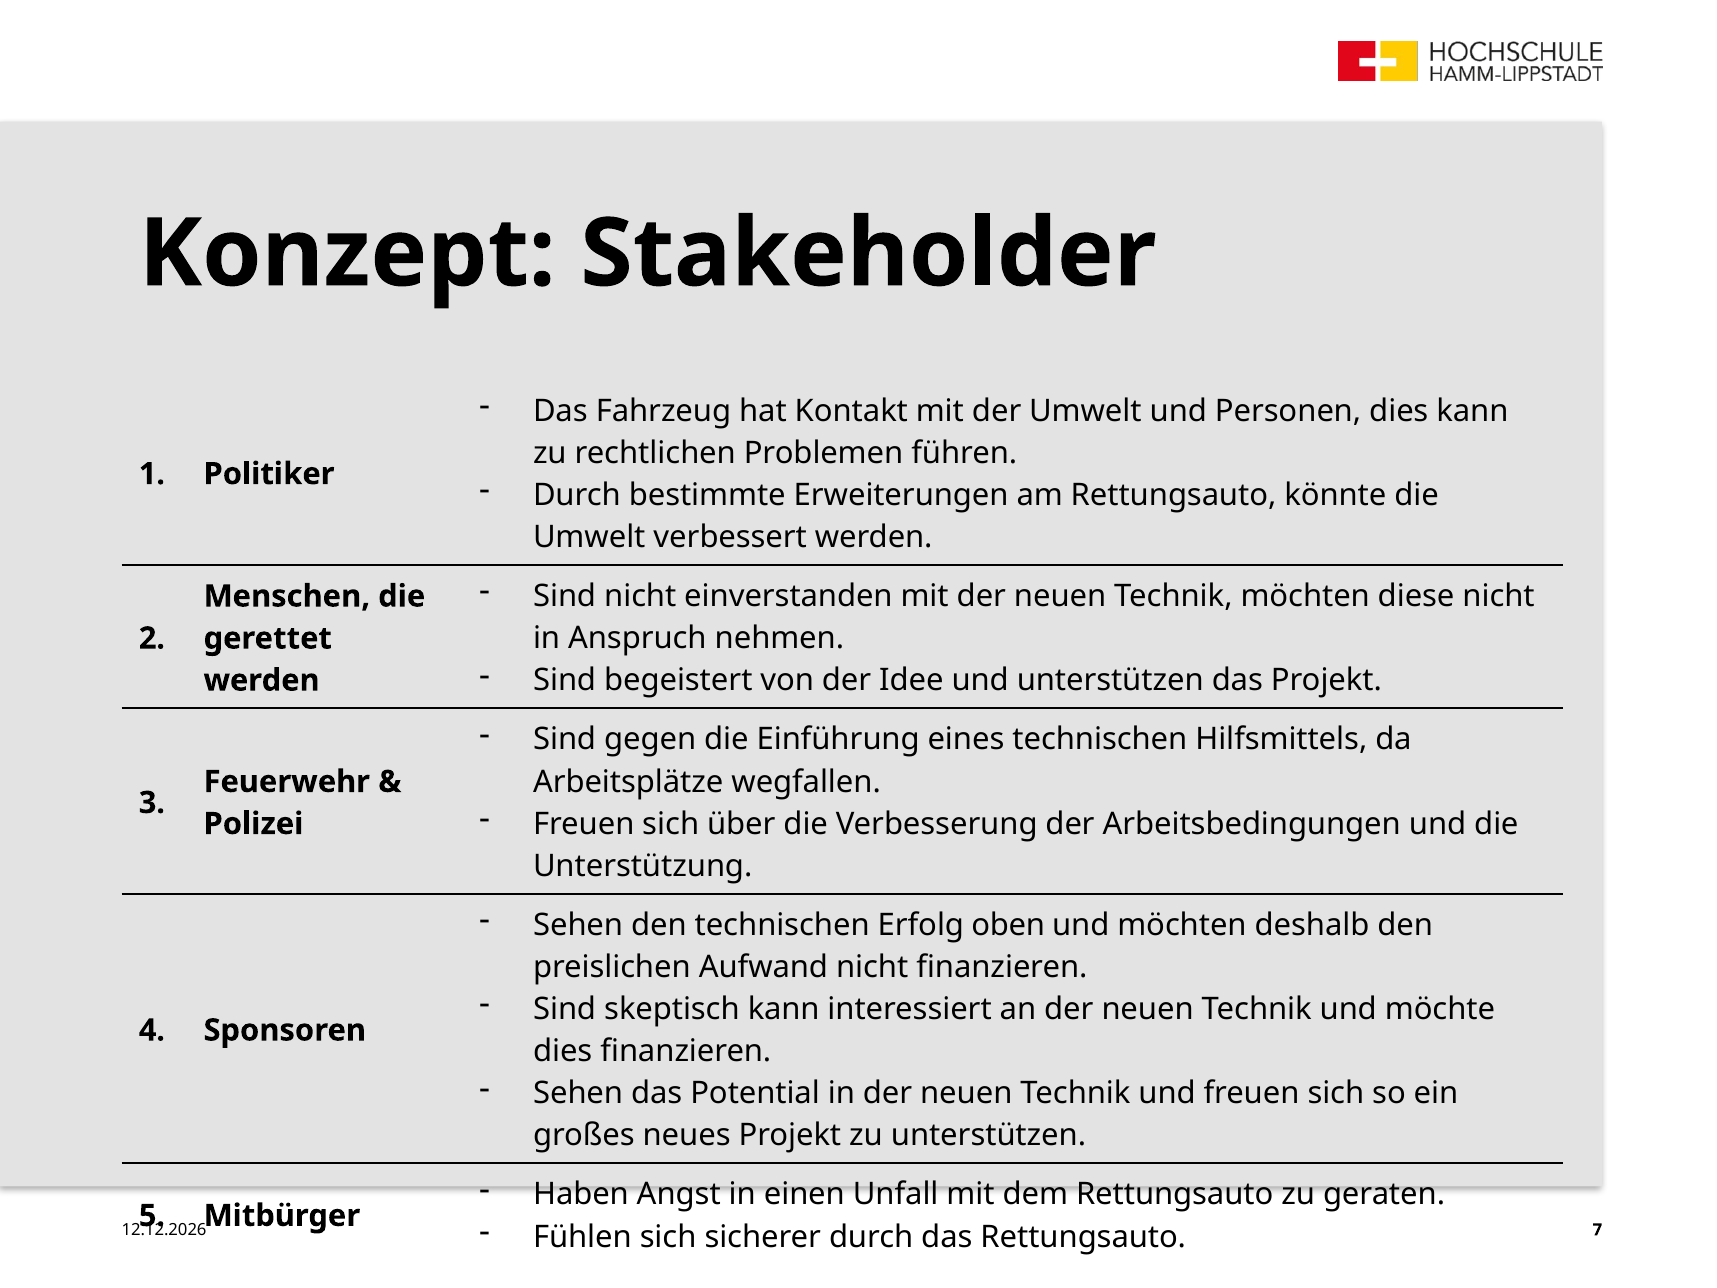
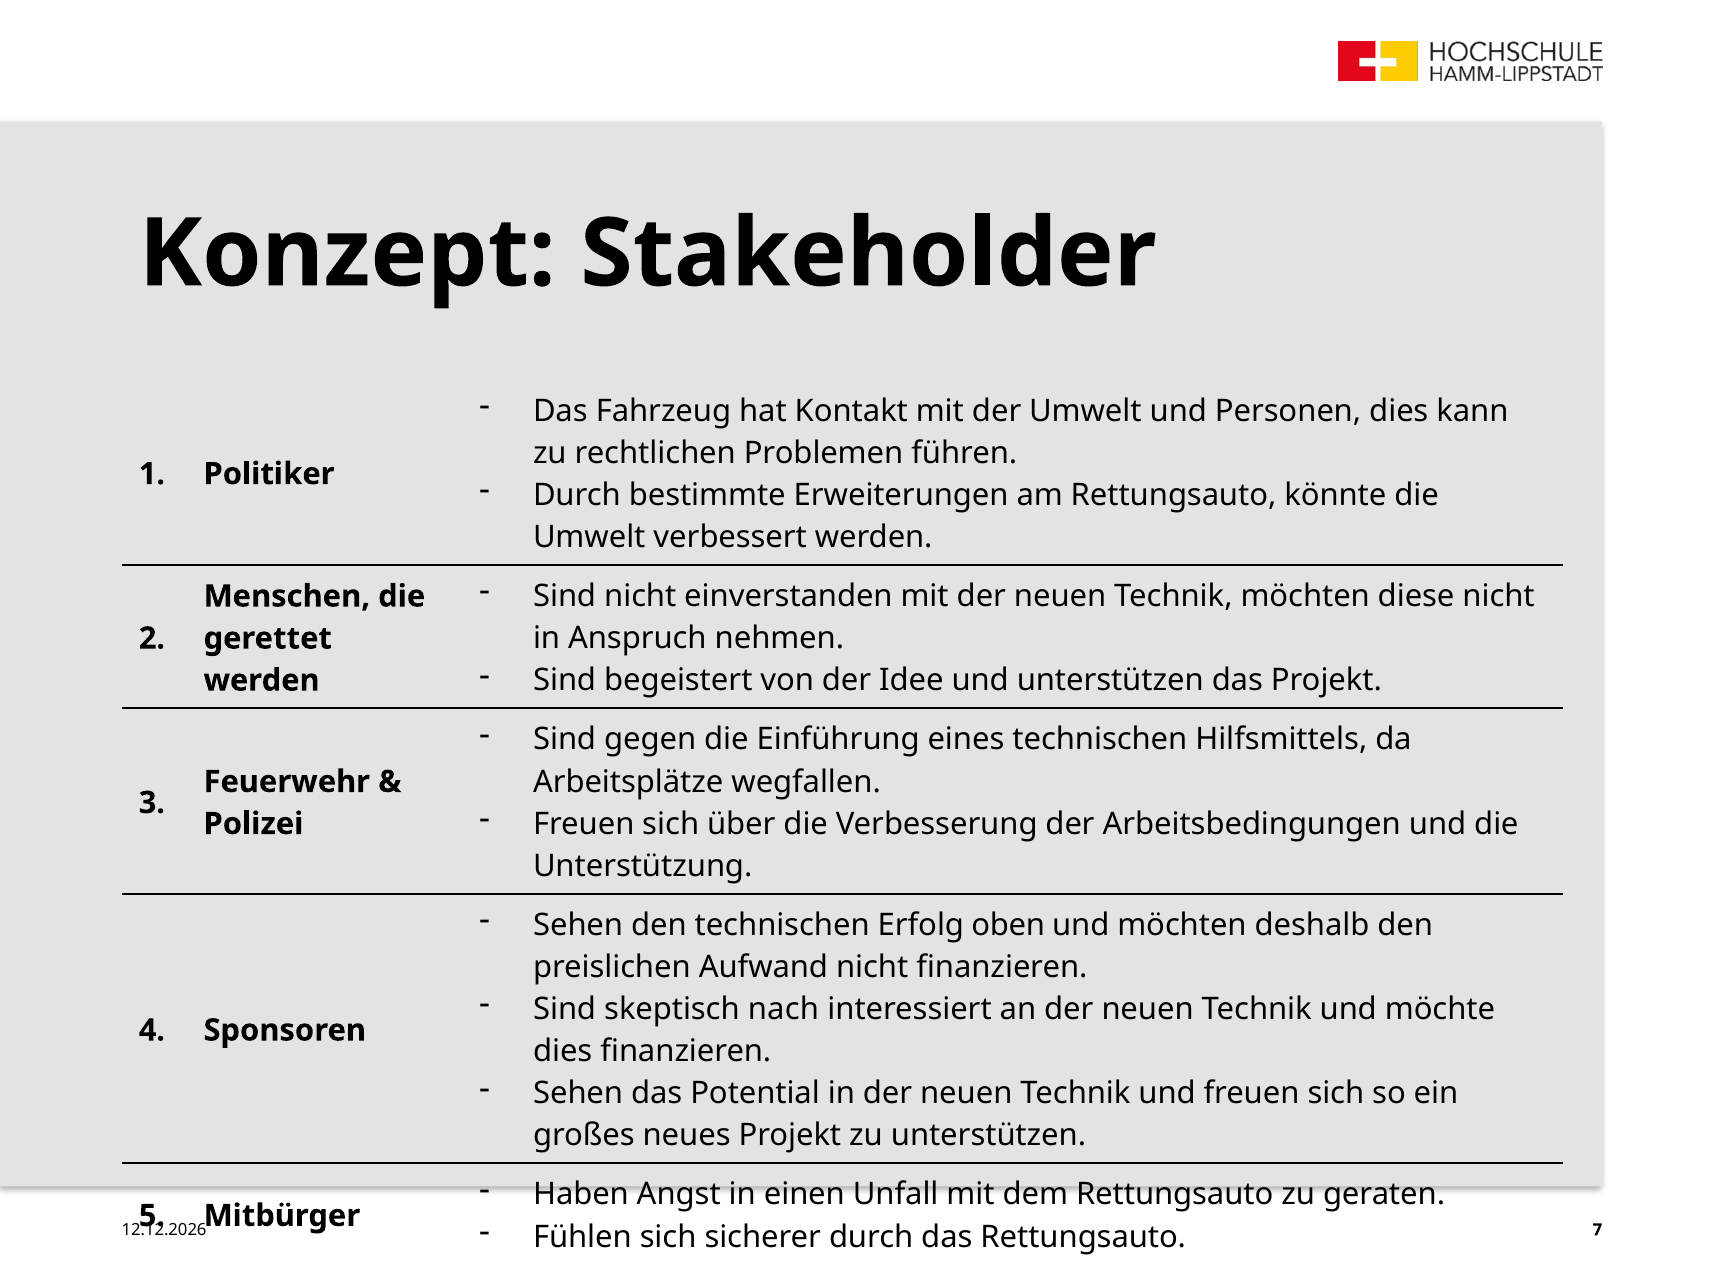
skeptisch kann: kann -> nach (783, 1009)
